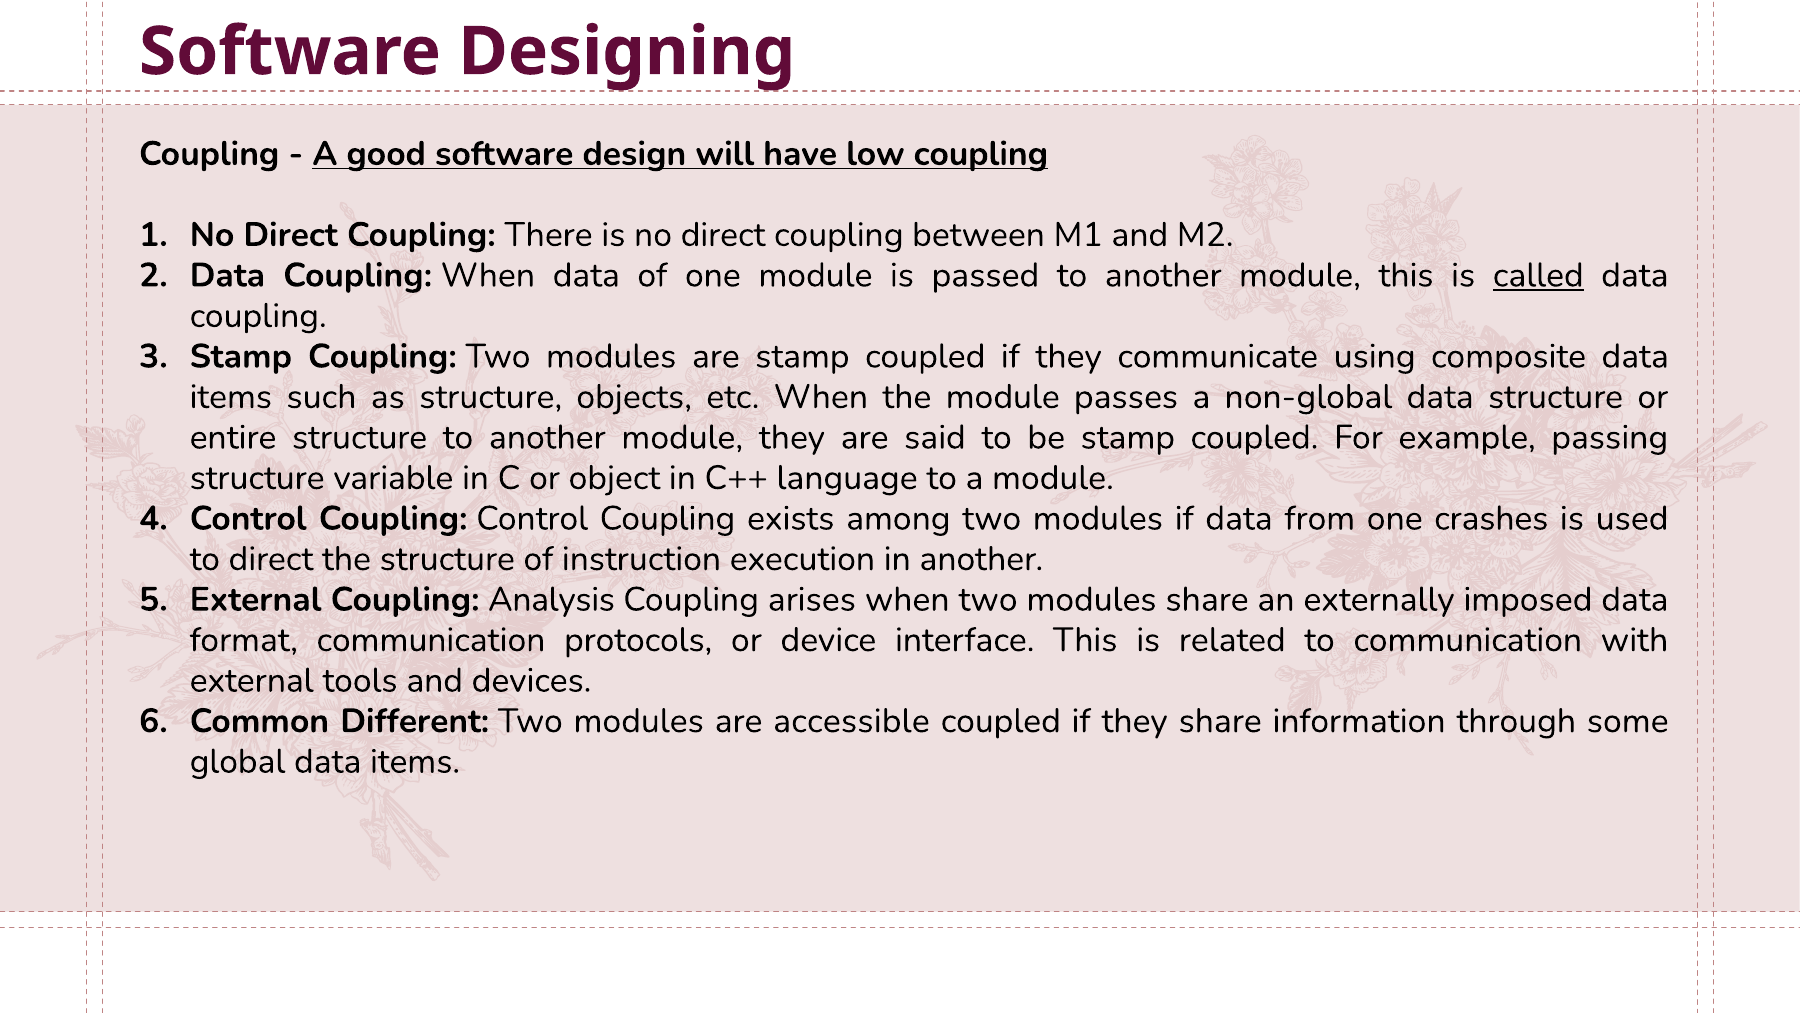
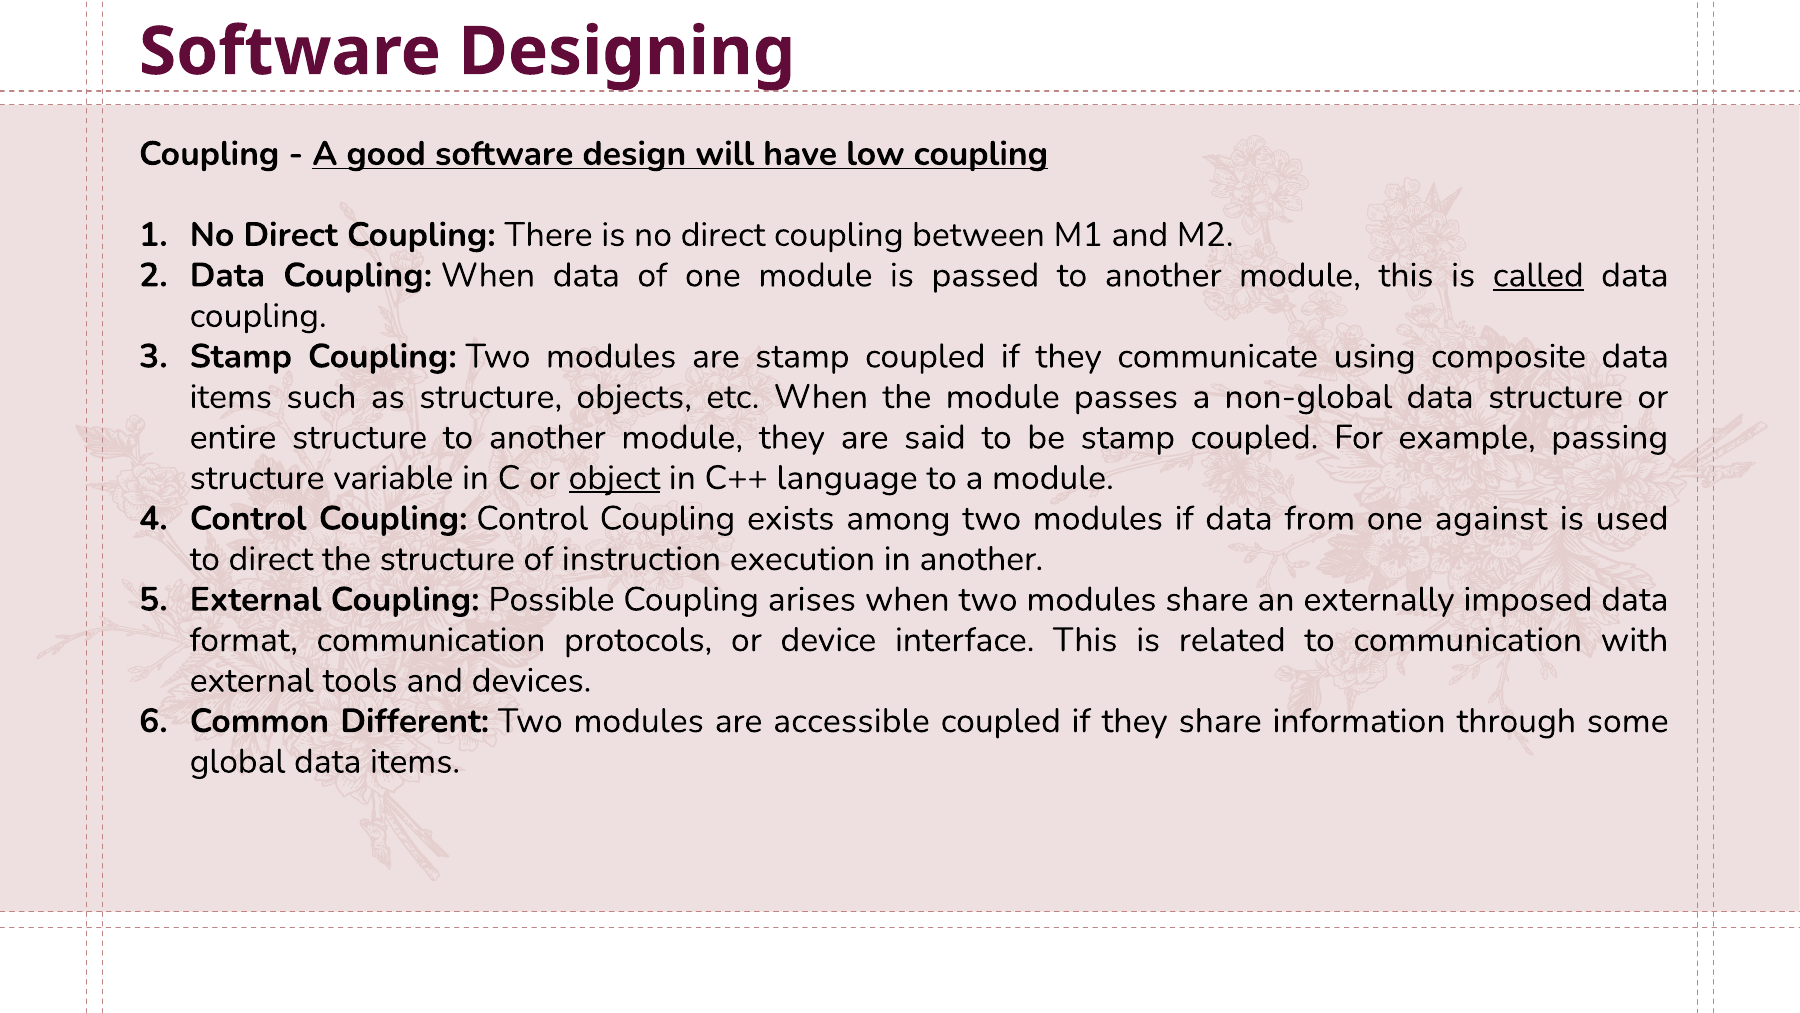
object underline: none -> present (614, 478)
crashes: crashes -> against (1491, 518)
Analysis: Analysis -> Possible (551, 599)
